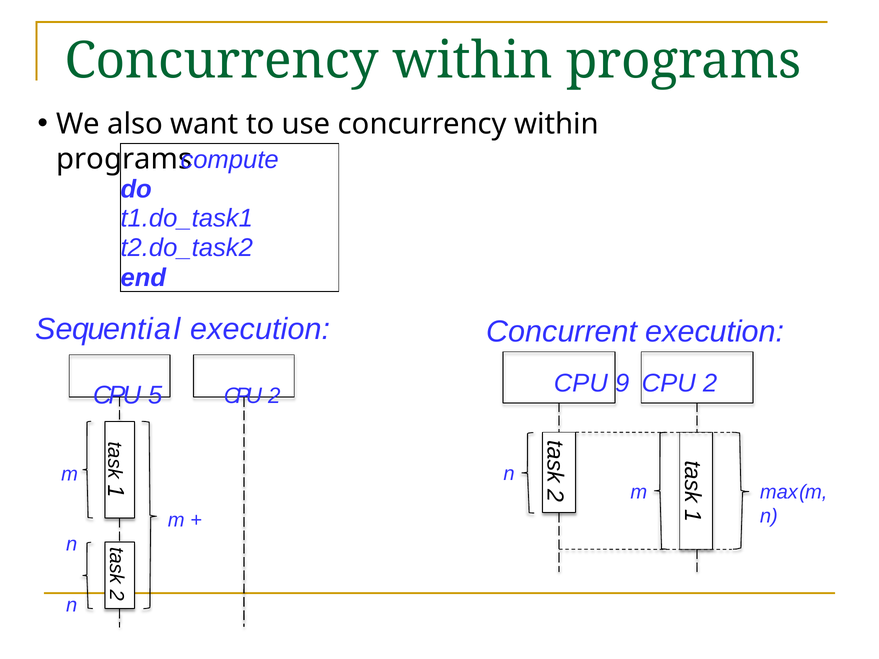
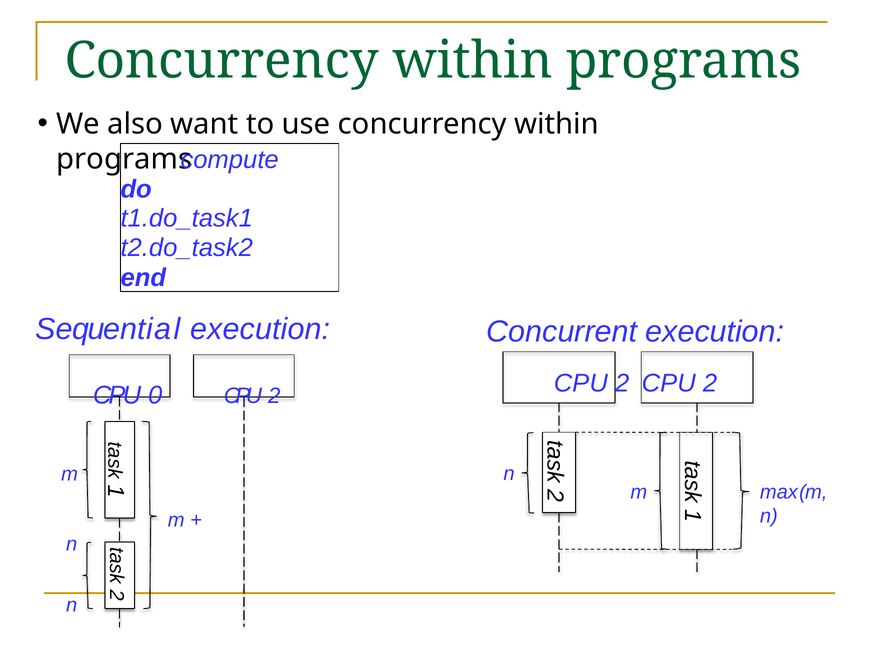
9: 9 -> 2 (622, 383)
5: 5 -> 0 (155, 395)
